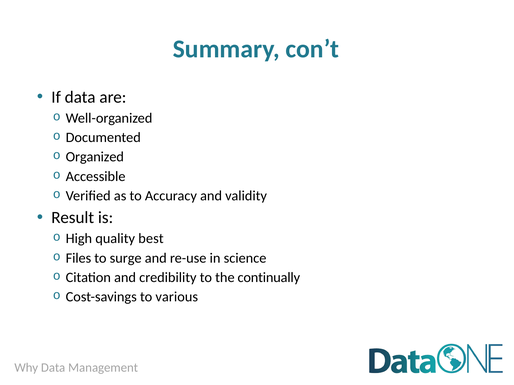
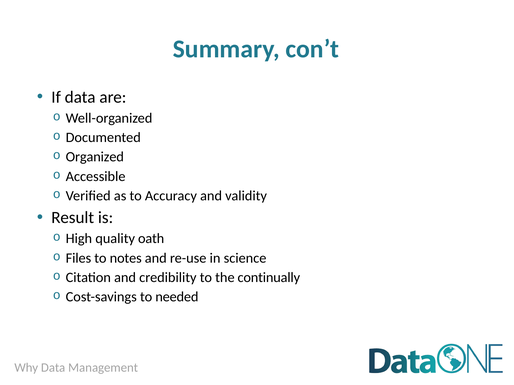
best: best -> oath (151, 239)
surge: surge -> notes (126, 258)
various: various -> needed (177, 297)
